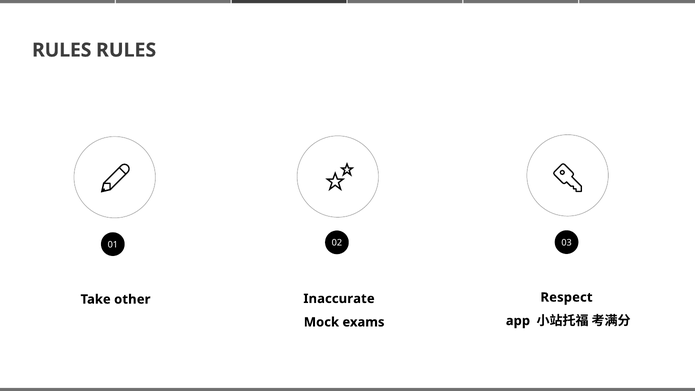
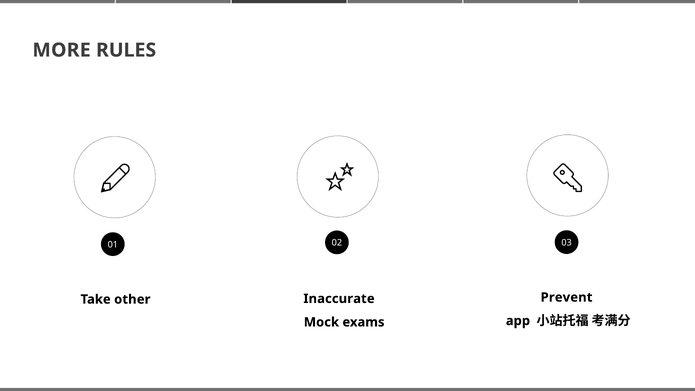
RULES: RULES -> MORE (62, 50)
Respect: Respect -> Prevent (567, 297)
